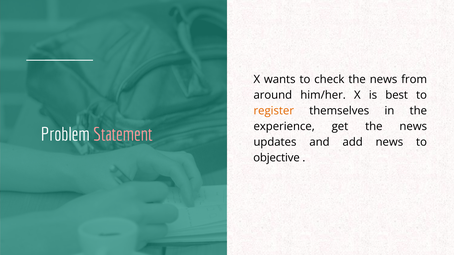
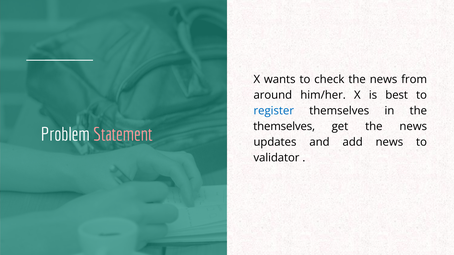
register colour: orange -> blue (274, 111)
experience: experience -> themselves (284, 127)
objective: objective -> validator (276, 158)
